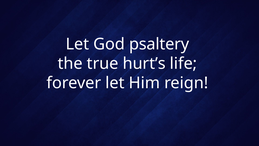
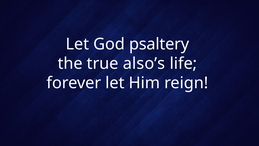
hurt’s: hurt’s -> also’s (144, 63)
